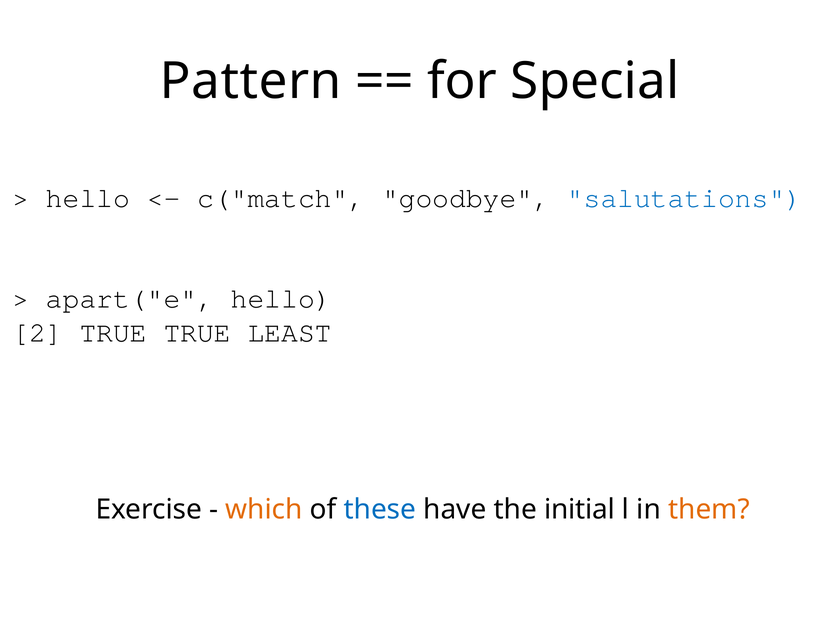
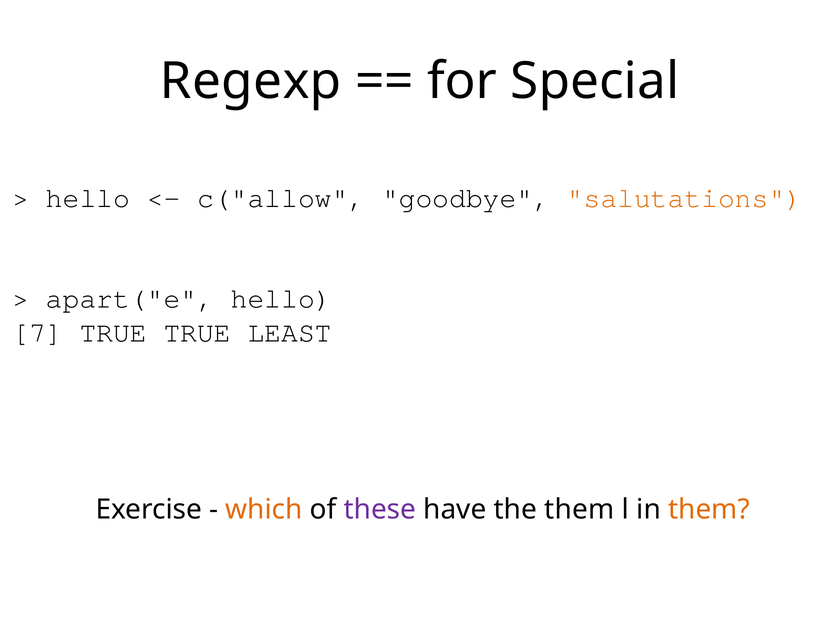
Pattern: Pattern -> Regexp (251, 81)
c("match: c("match -> c("allow (281, 198)
salutations colour: blue -> orange (685, 198)
2: 2 -> 7 (38, 332)
these colour: blue -> purple (380, 510)
the initial: initial -> them (579, 510)
